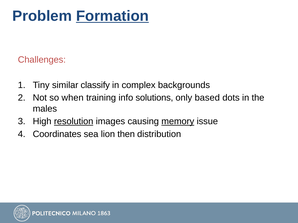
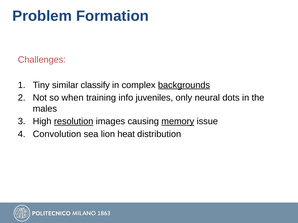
Formation underline: present -> none (112, 16)
backgrounds underline: none -> present (184, 85)
solutions: solutions -> juveniles (154, 98)
based: based -> neural (207, 98)
Coordinates: Coordinates -> Convolution (57, 134)
then: then -> heat (126, 134)
